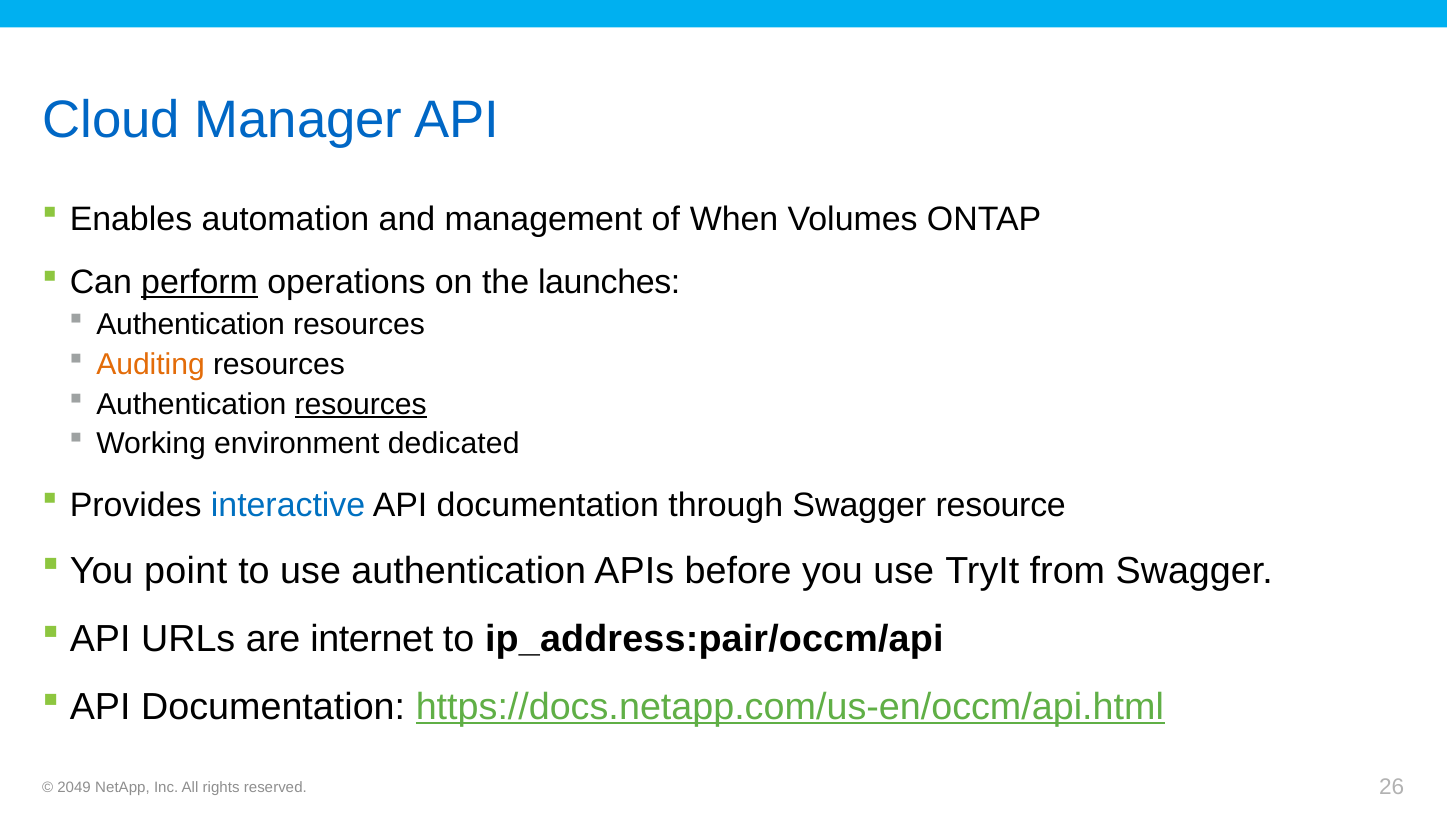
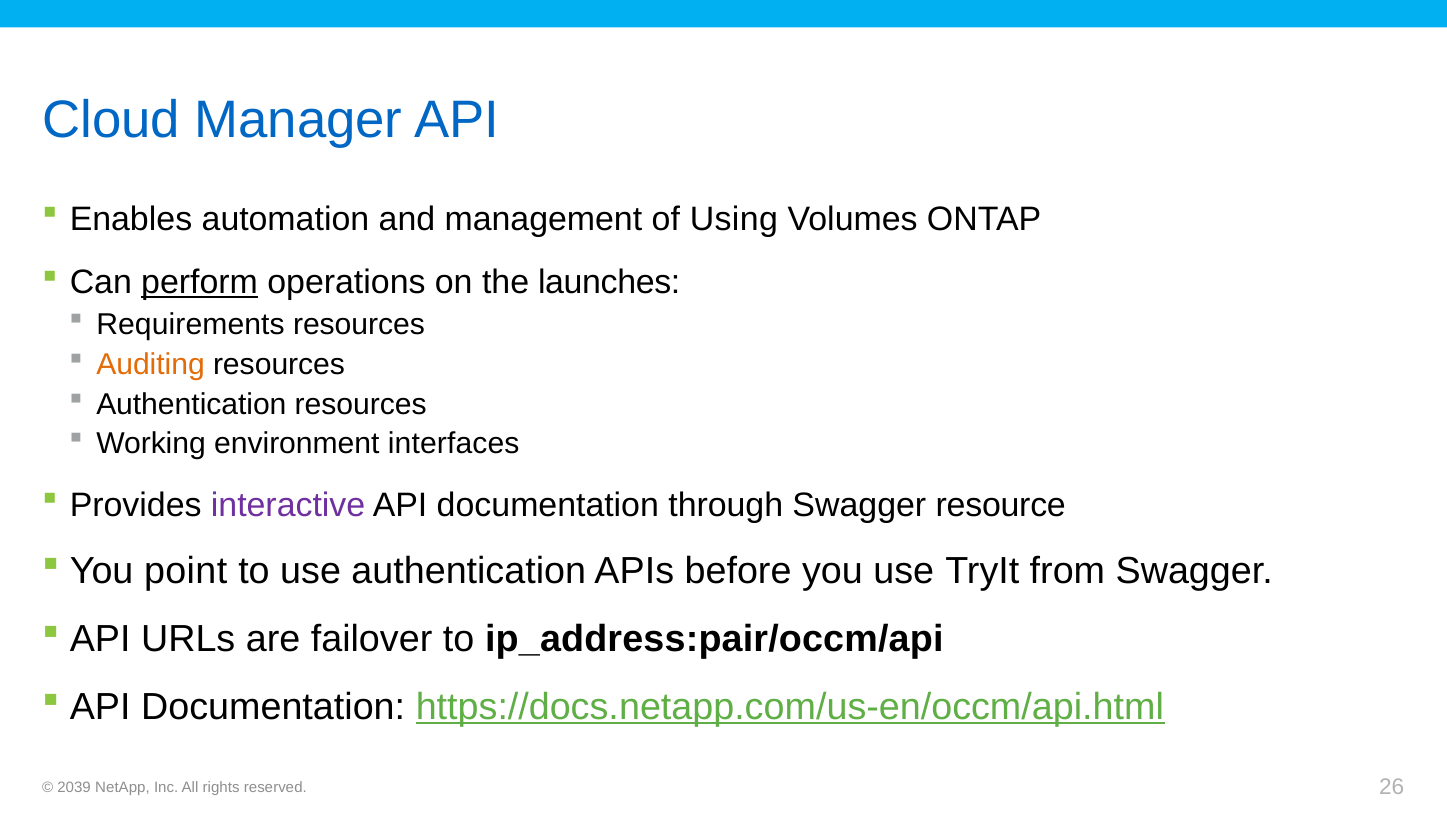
When: When -> Using (734, 219)
Authentication: Authentication -> Requirements (191, 325)
resources underline: present -> none (361, 404)
dedicated: dedicated -> interfaces (454, 444)
interactive colour: blue -> purple (288, 506)
internet: internet -> failover (372, 639)
2049: 2049 -> 2039 (74, 788)
